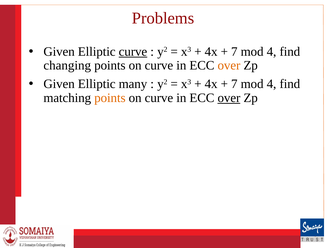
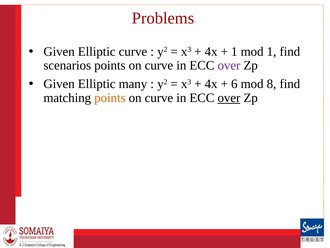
curve underline: present -> none (133, 51)
7: 7 -> 1 (234, 51)
4: 4 -> 1 (271, 51)
changing: changing -> scenarios (67, 65)
over colour: orange -> purple (229, 65)
7: 7 -> 6 (234, 84)
4: 4 -> 8 (271, 84)
